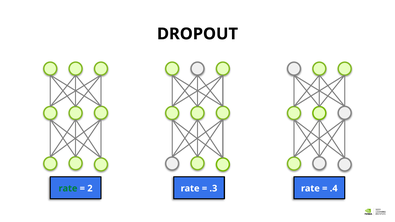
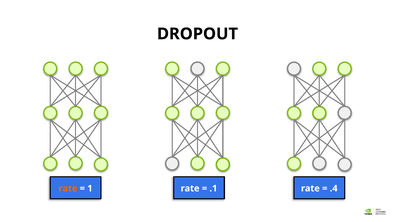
rate colour: green -> orange (68, 189)
2: 2 -> 1 (90, 189)
.3: .3 -> .1 (213, 189)
